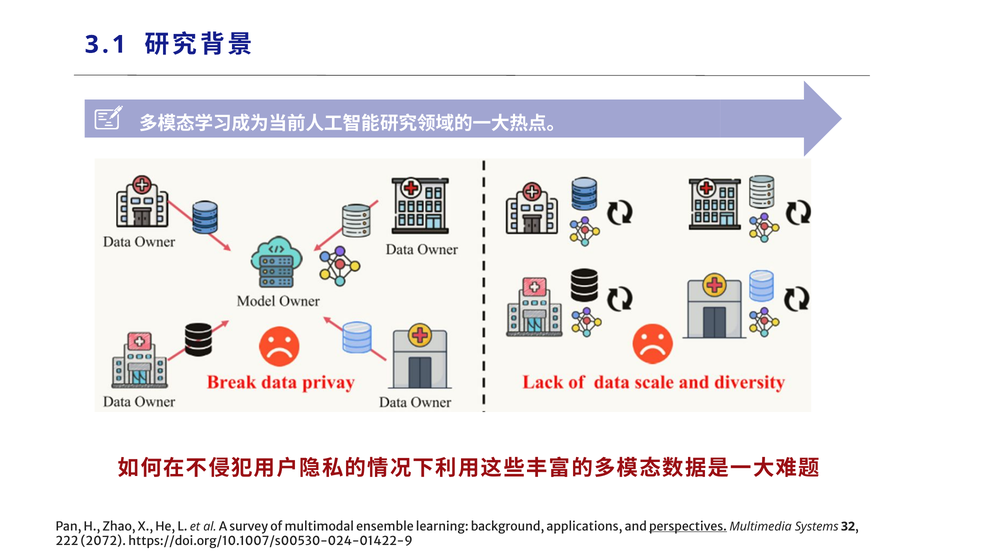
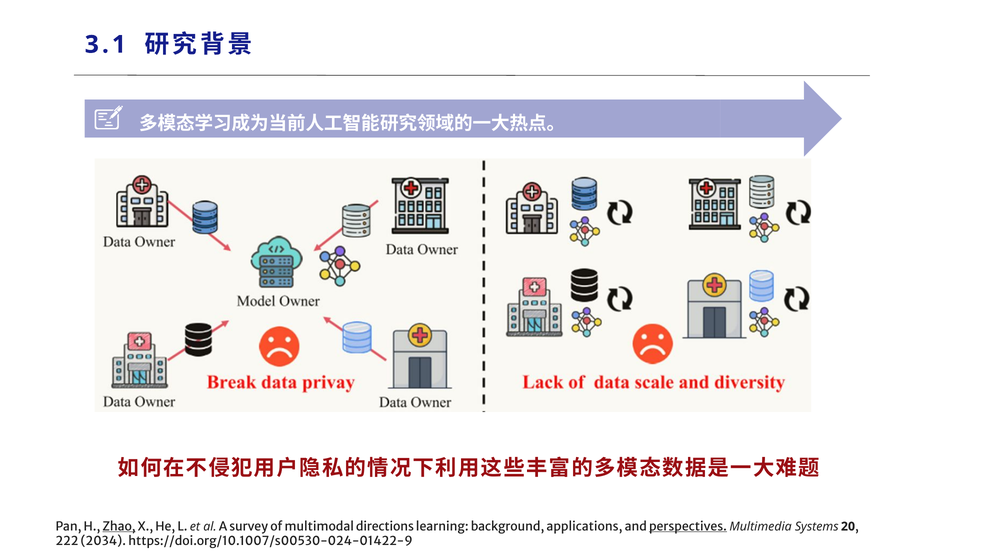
Zhao underline: none -> present (119, 526)
ensemble: ensemble -> directions (385, 526)
32: 32 -> 20 (848, 526)
2072: 2072 -> 2034 (103, 541)
